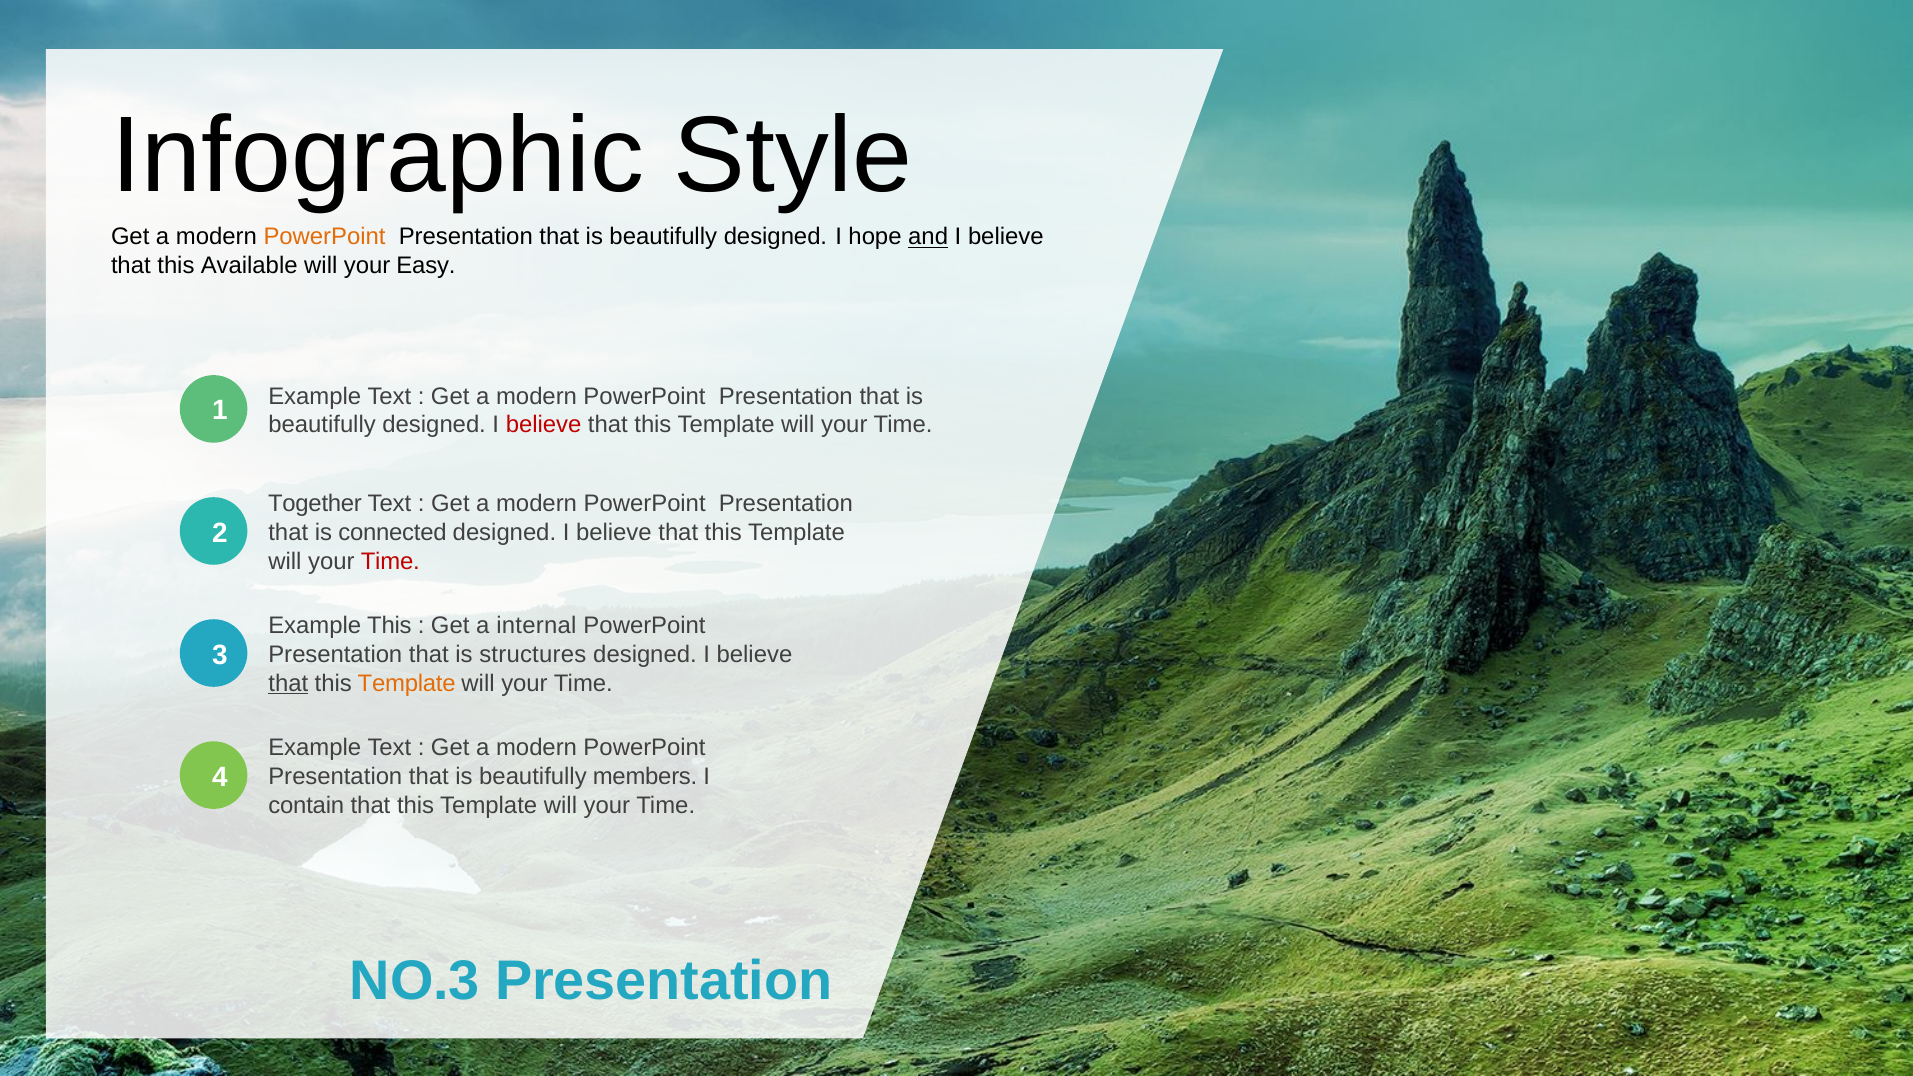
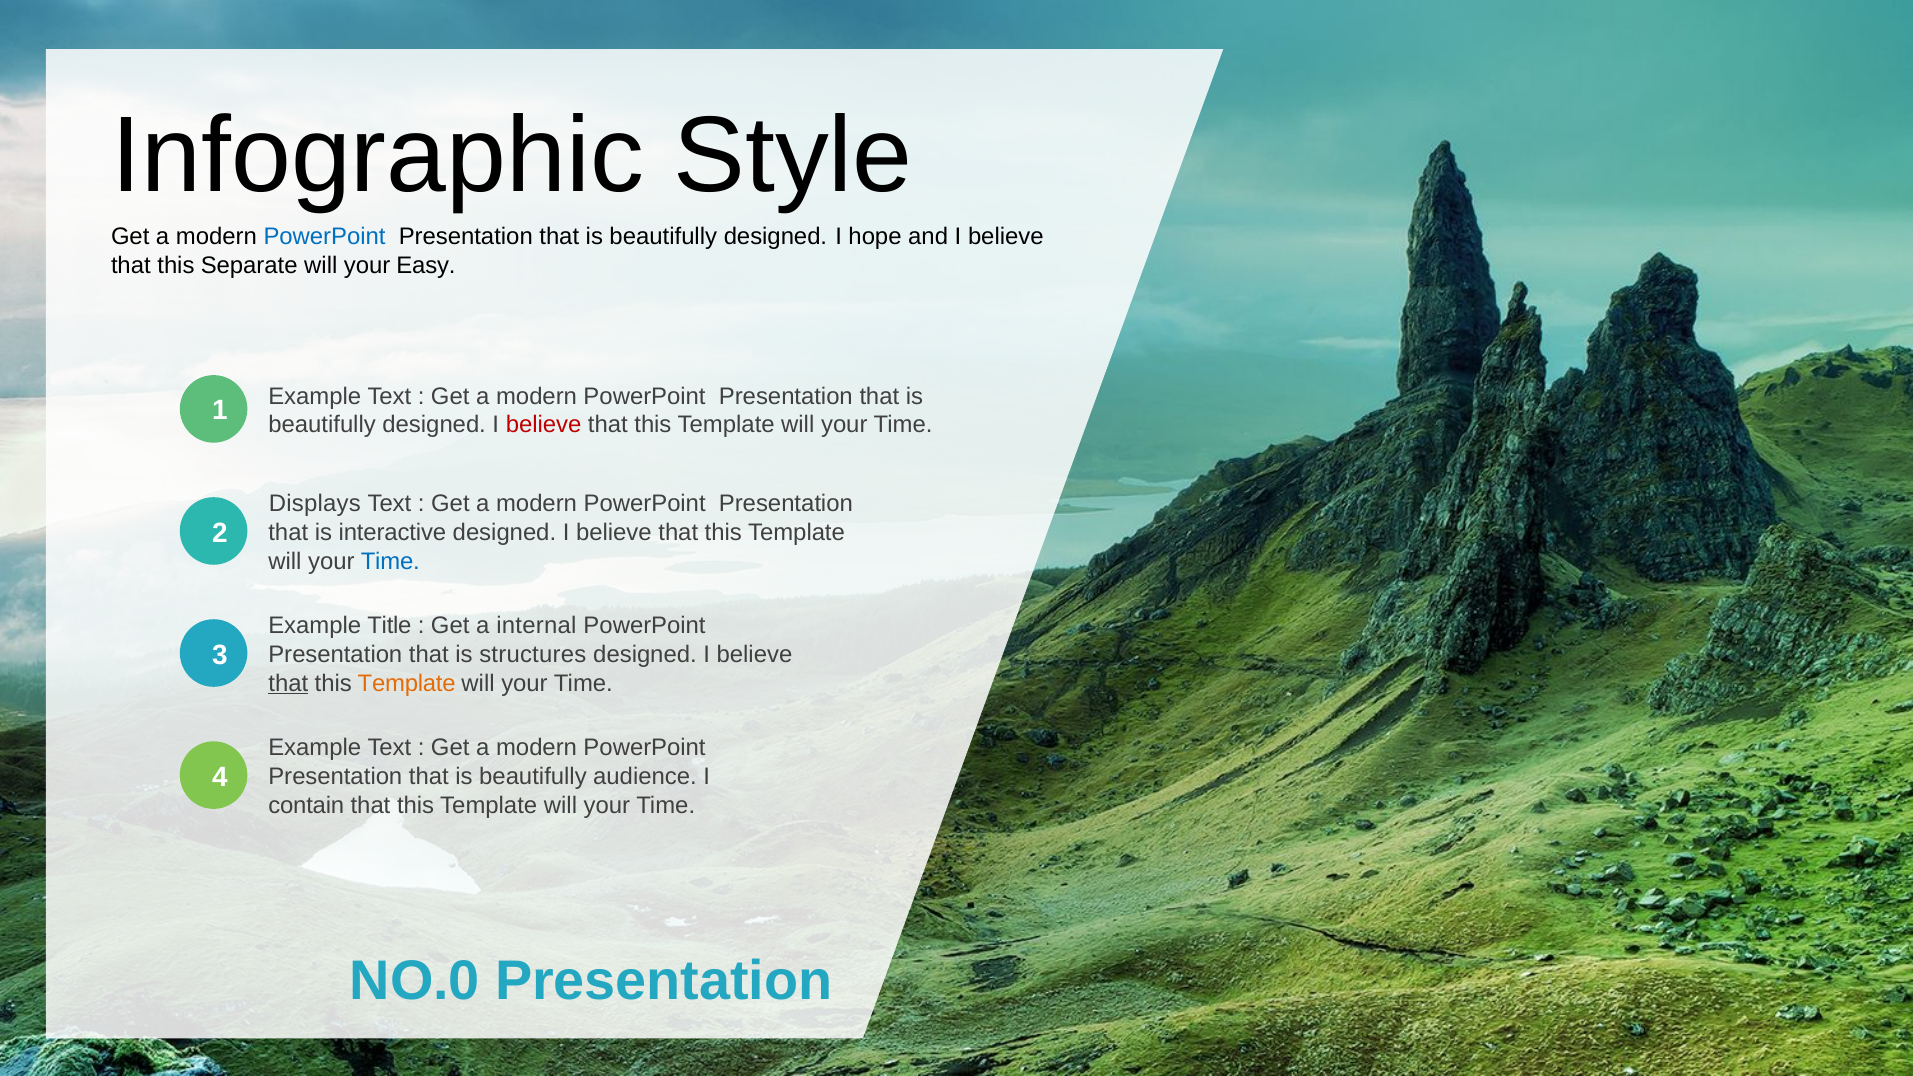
PowerPoint colour: orange -> blue (325, 237)
and underline: present -> none (928, 237)
Available: Available -> Separate (249, 266)
Together: Together -> Displays (315, 504)
connected: connected -> interactive (392, 533)
Time colour: red -> blue (390, 561)
Example This: This -> Title (389, 626)
members: members -> audience (645, 777)
NO.3: NO.3 -> NO.0 (415, 981)
